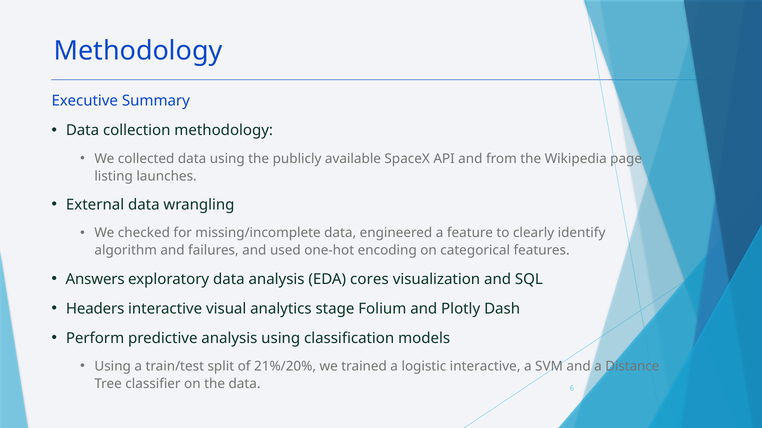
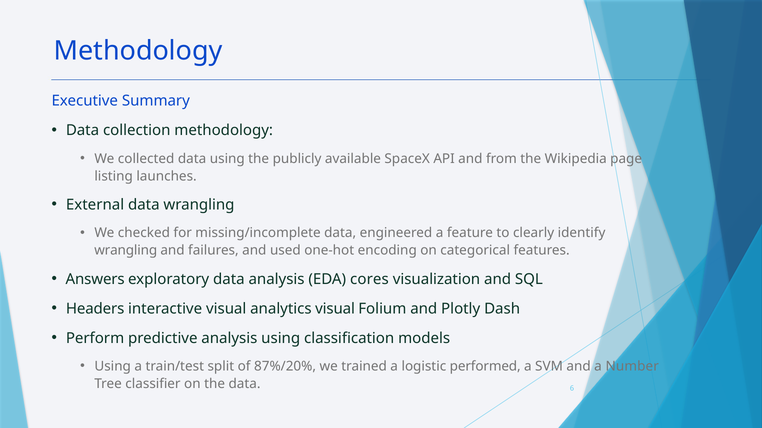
algorithm: algorithm -> wrangling (126, 251)
analytics stage: stage -> visual (335, 309)
21%/20%: 21%/20% -> 87%/20% (285, 367)
logistic interactive: interactive -> performed (485, 367)
Distance: Distance -> Number (632, 367)
